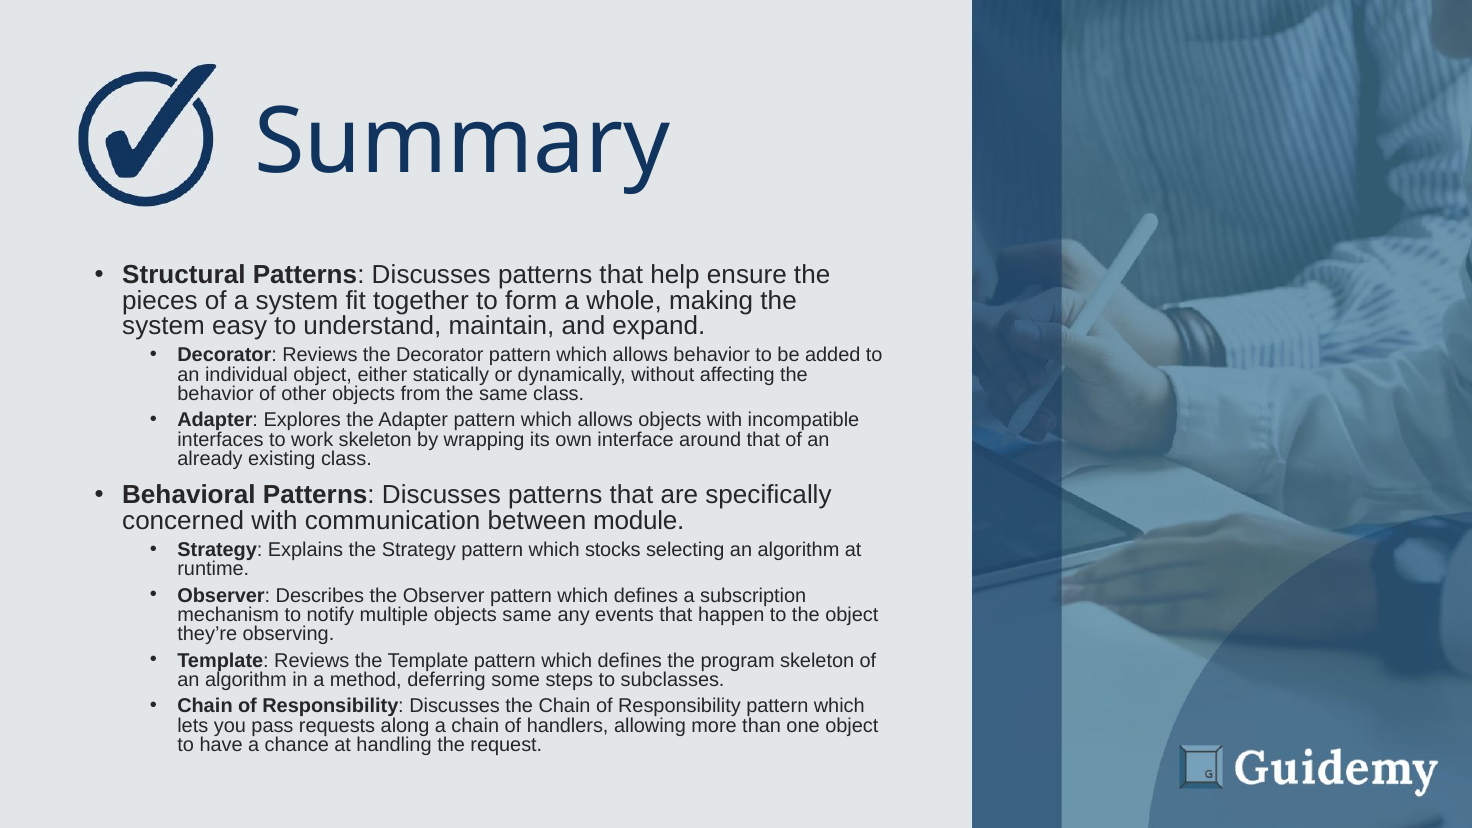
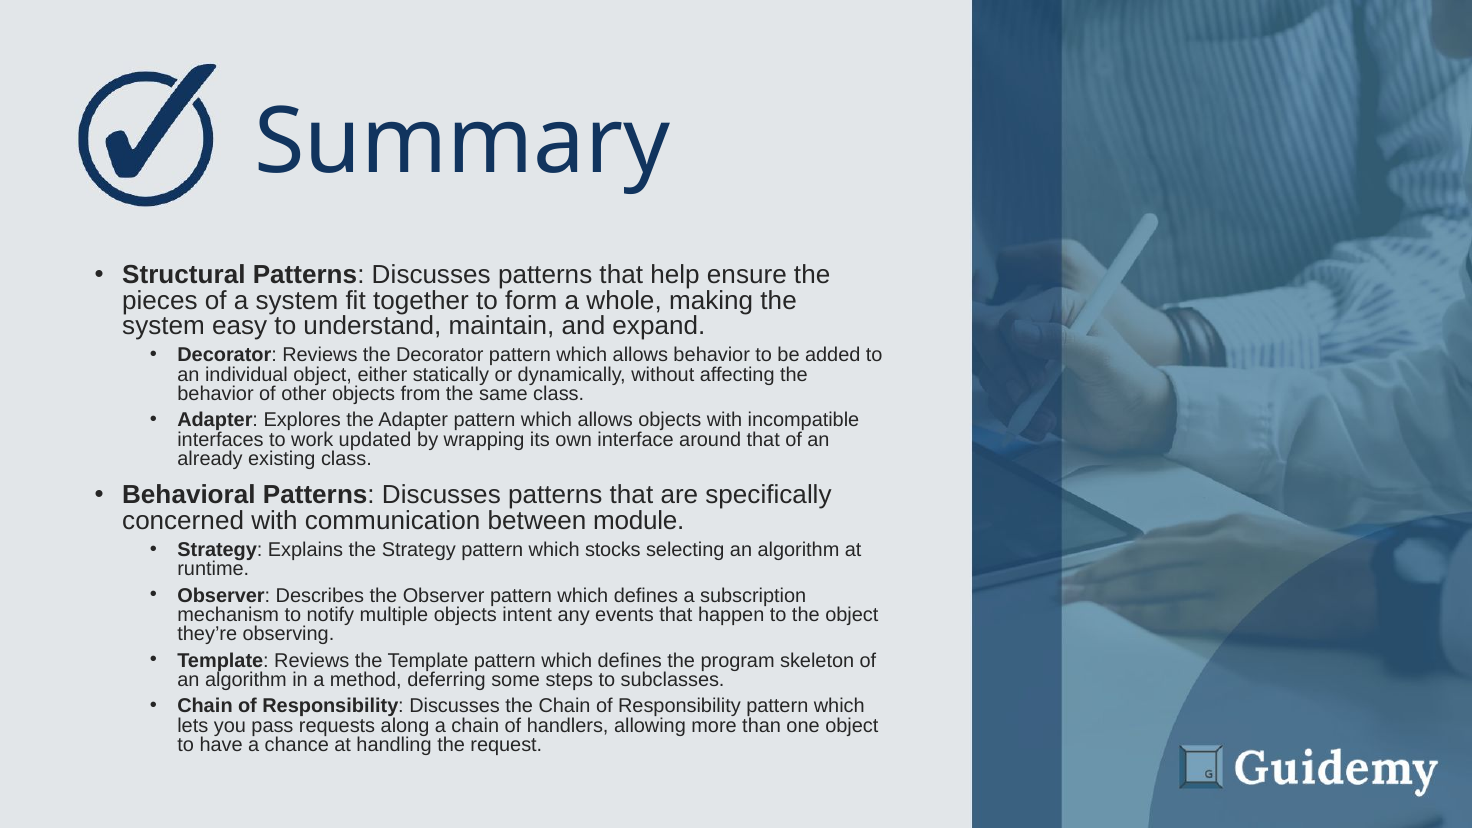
work skeleton: skeleton -> updated (375, 440)
objects same: same -> intent (527, 615)
